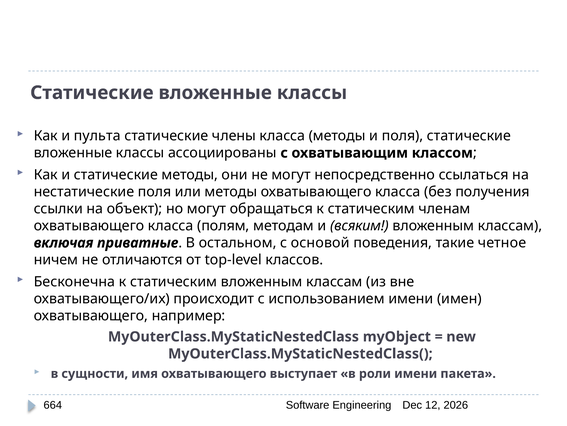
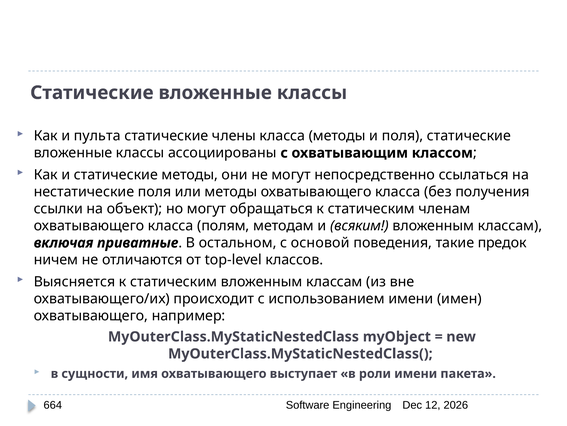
четное: четное -> предок (502, 242)
Бесконечна: Бесконечна -> Выясняется (74, 281)
